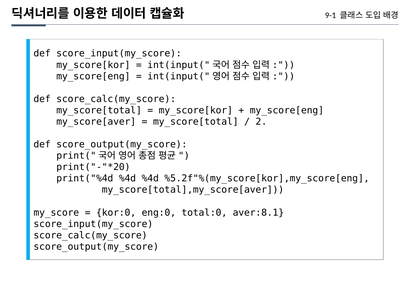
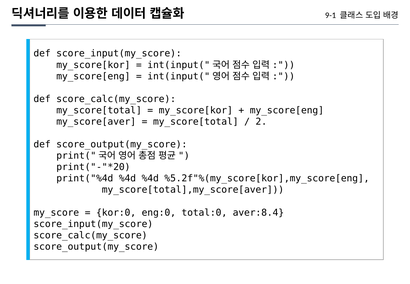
aver:8.1: aver:8.1 -> aver:8.4 (258, 212)
